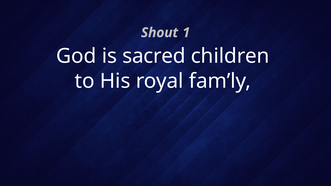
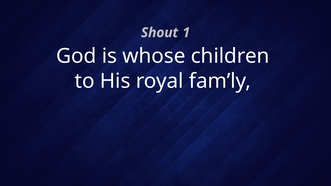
sacred: sacred -> whose (154, 56)
